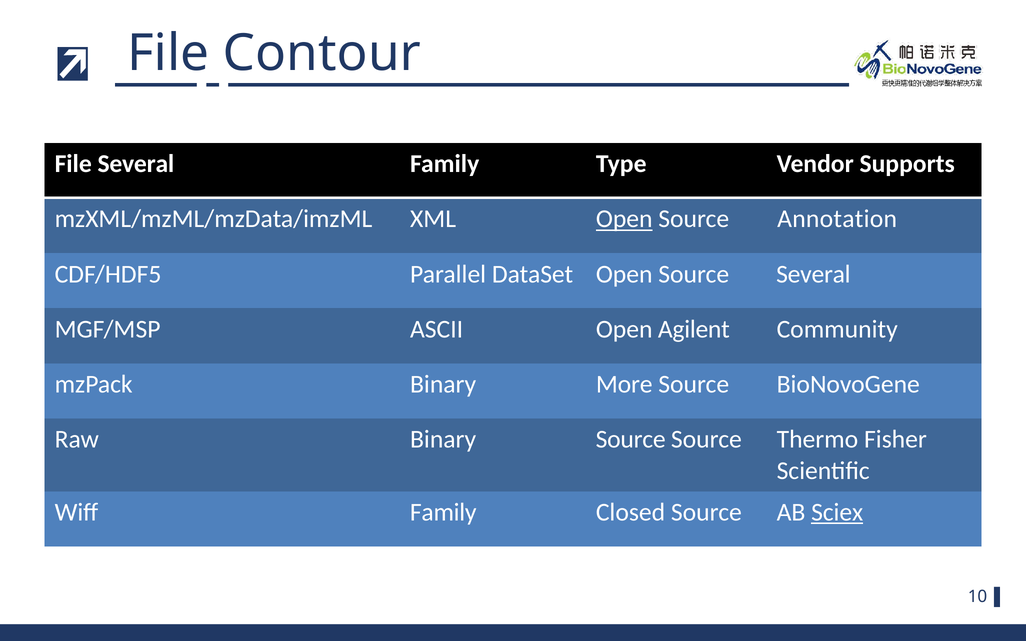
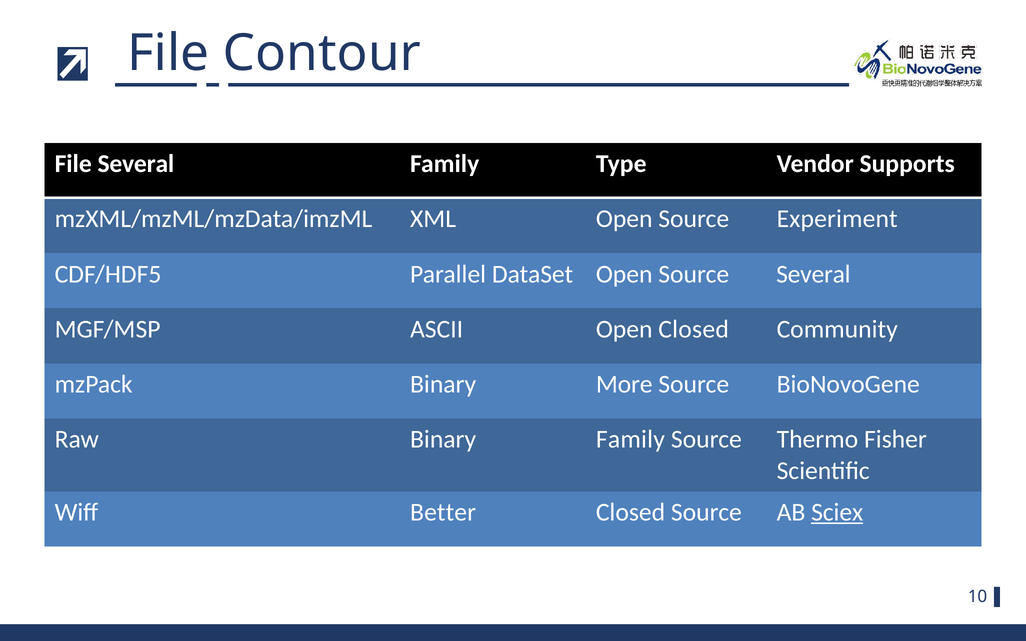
Open underline: present -> none (624, 219)
Annotation: Annotation -> Experiment (837, 219)
Open Agilent: Agilent -> Closed (694, 329)
Binary Source: Source -> Family (630, 440)
Wiff Family: Family -> Better (443, 513)
